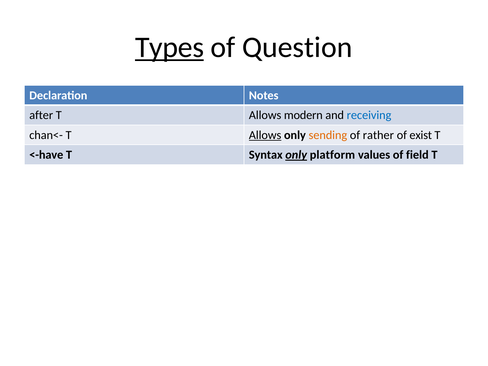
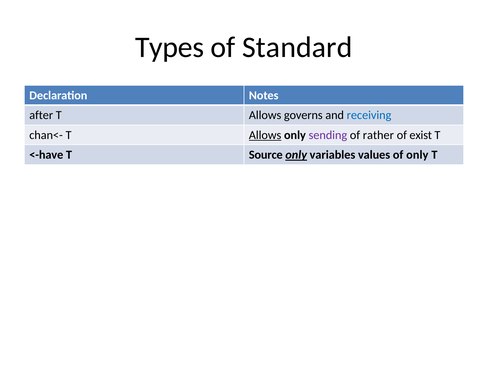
Types underline: present -> none (170, 47)
Question: Question -> Standard (297, 47)
modern: modern -> governs (303, 115)
sending colour: orange -> purple (328, 135)
Syntax: Syntax -> Source (266, 155)
platform: platform -> variables (332, 155)
of field: field -> only (417, 155)
